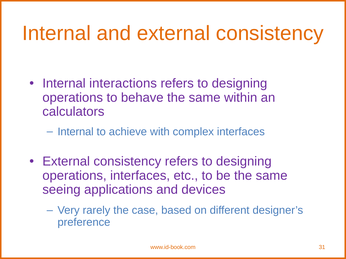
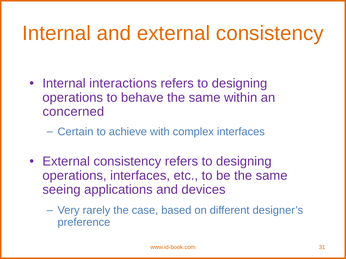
calculators: calculators -> concerned (73, 112)
Internal: Internal -> Certain (75, 132)
